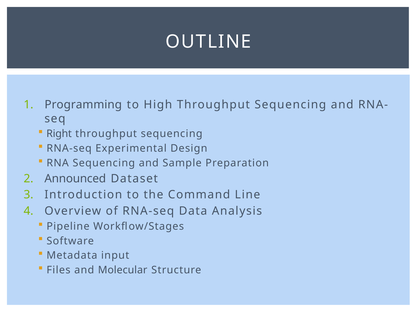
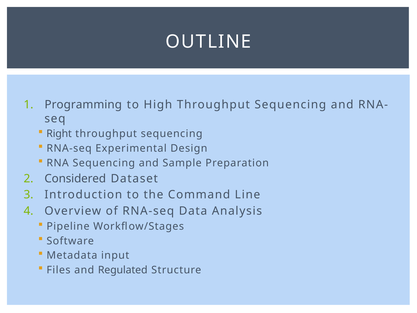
Announced: Announced -> Considered (75, 178)
Molecular: Molecular -> Regulated (123, 270)
